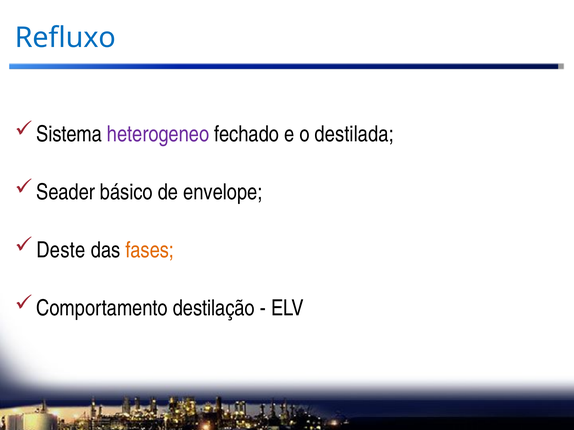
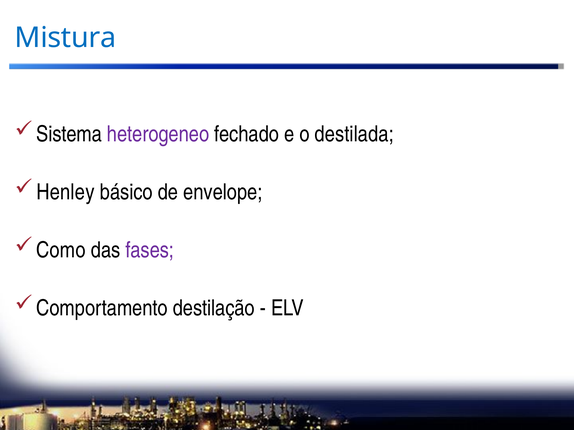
Refluxo: Refluxo -> Mistura (65, 38)
Seader: Seader -> Henley (65, 192)
Deste: Deste -> Como (61, 250)
fases colour: orange -> purple (150, 250)
